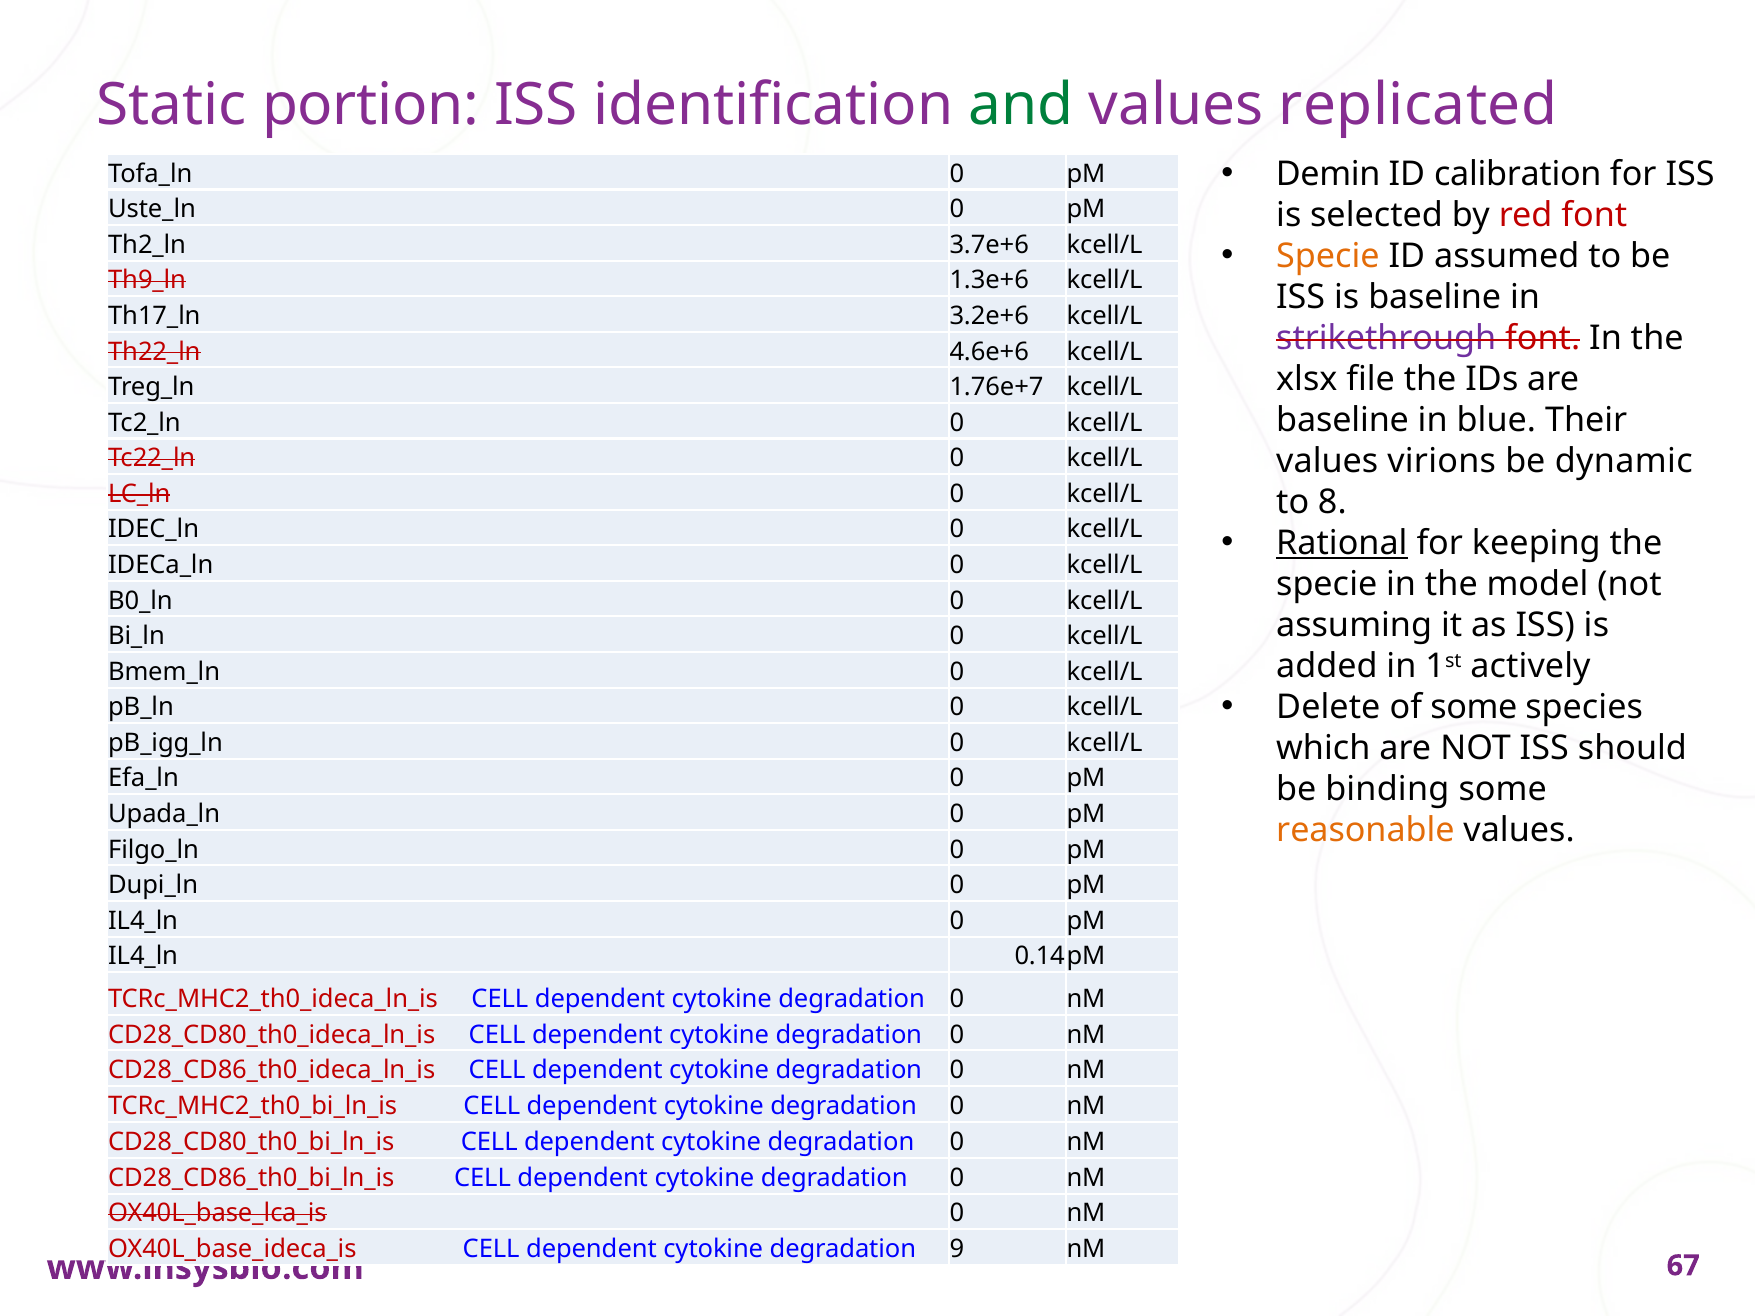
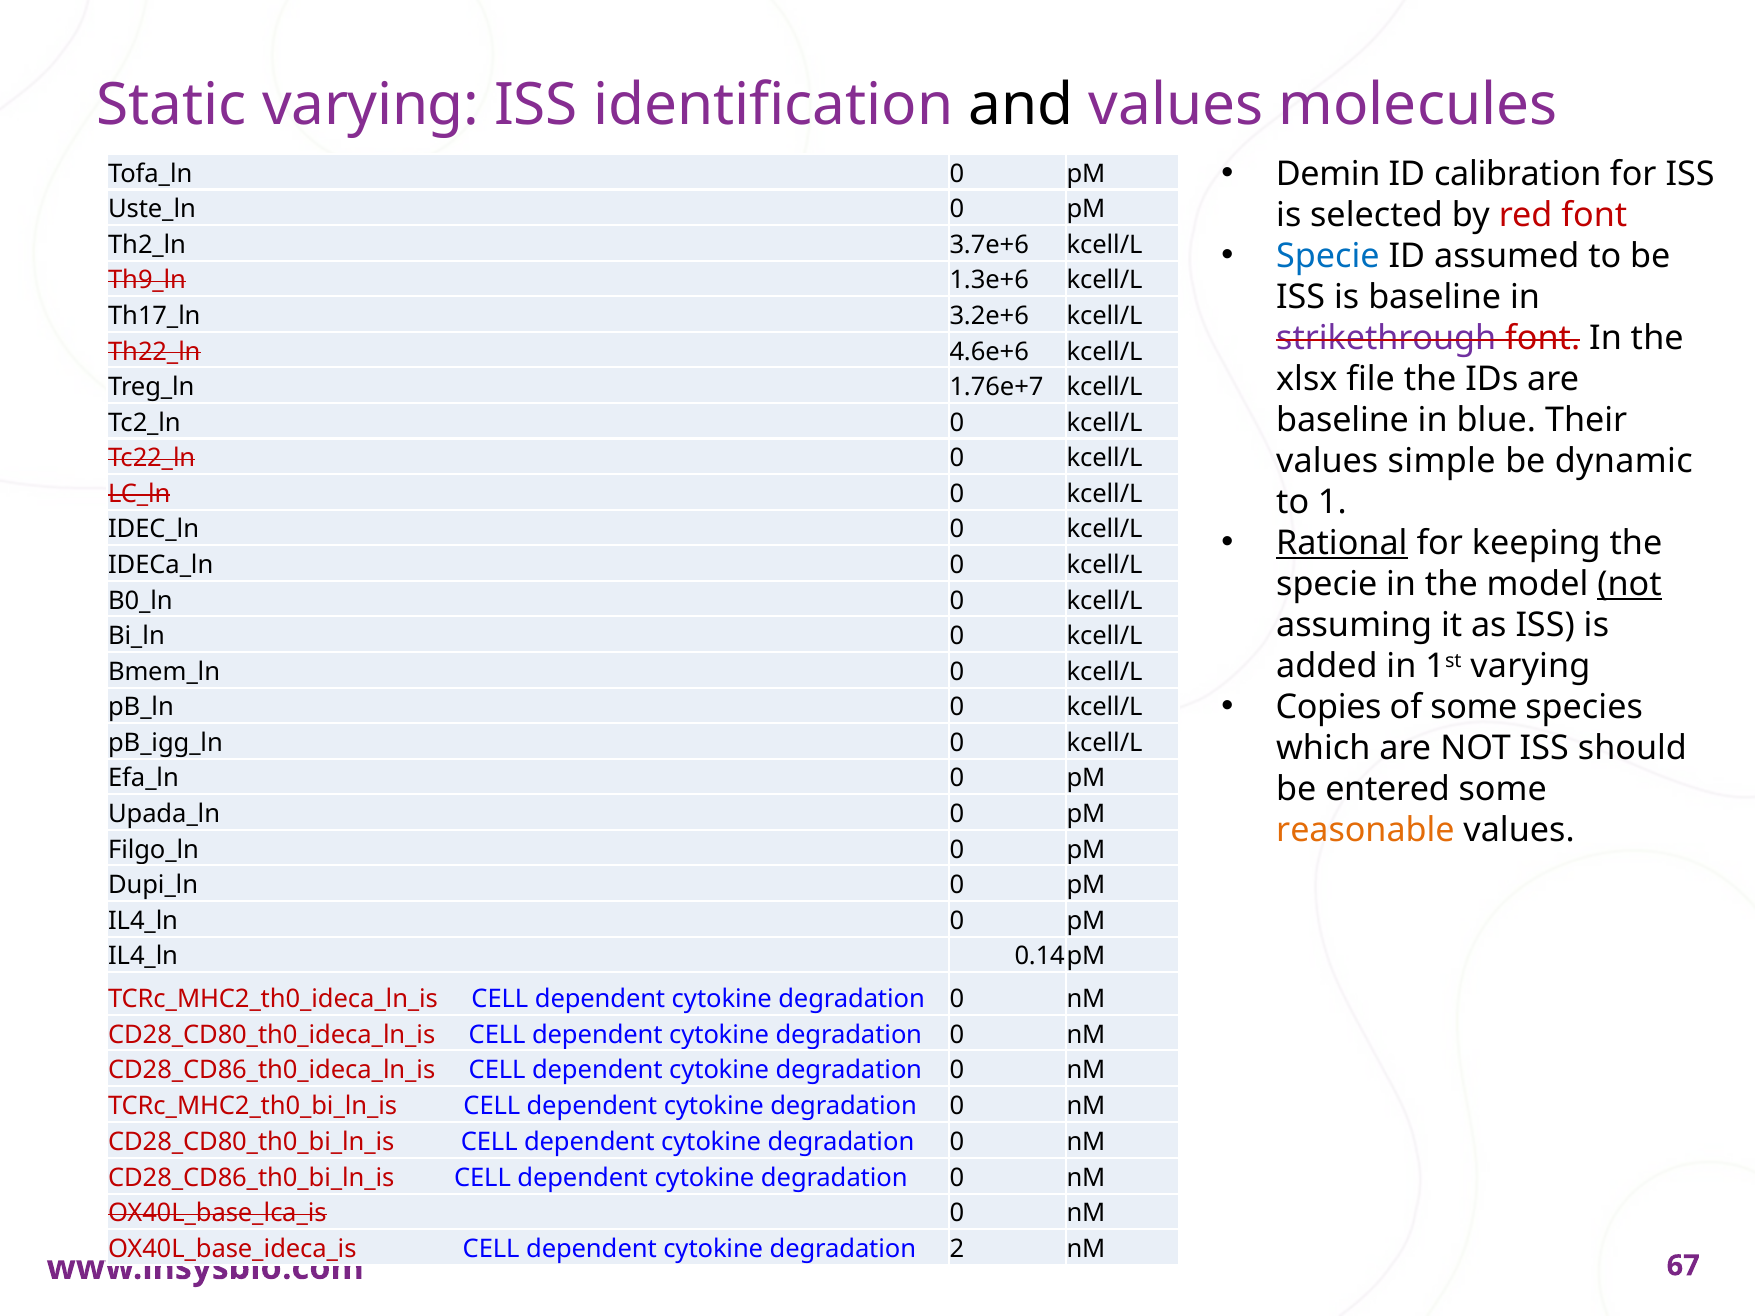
Static portion: portion -> varying (371, 105)
and colour: green -> black (1021, 105)
replicated: replicated -> molecules (1418, 105)
Specie colour: orange -> blue (1328, 256)
virions: virions -> simple (1442, 461)
8: 8 -> 1 (1332, 502)
not underline: none -> present (1630, 584)
1st actively: actively -> varying (1530, 666)
Delete: Delete -> Copies (1329, 707)
binding: binding -> entered (1388, 789)
9: 9 -> 2 (957, 1249)
